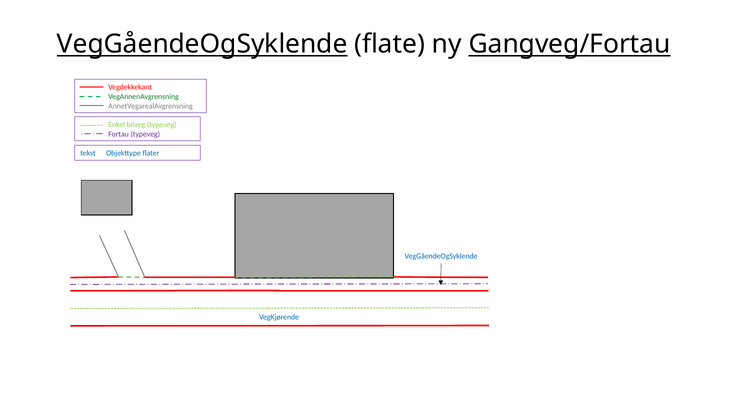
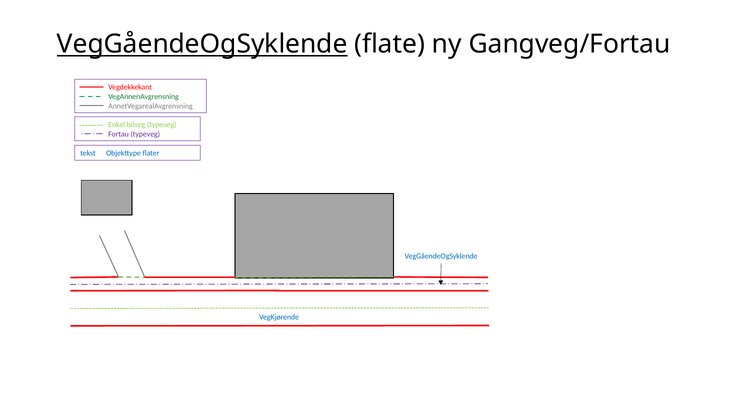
Gangveg/Fortau underline: present -> none (570, 44)
